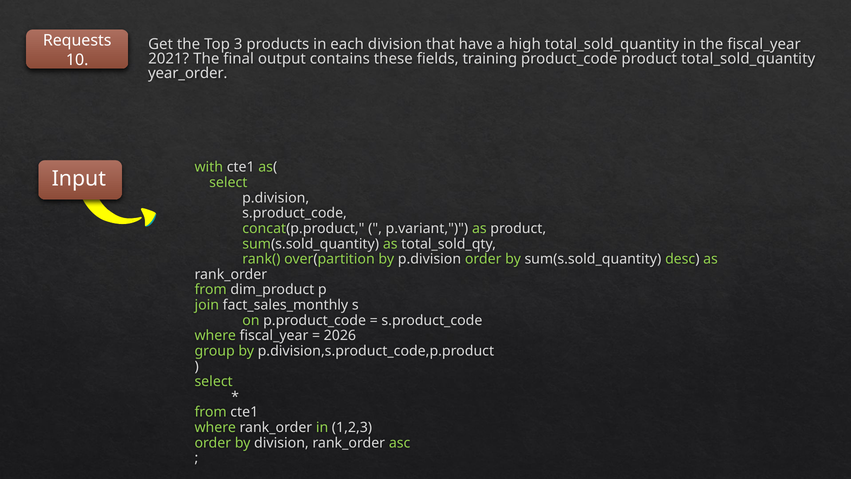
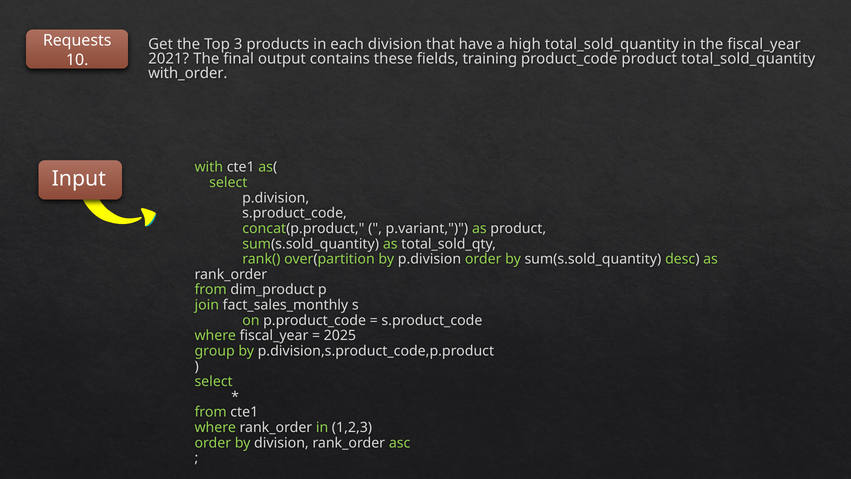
year_order: year_order -> with_order (188, 73)
2026: 2026 -> 2025 (340, 335)
